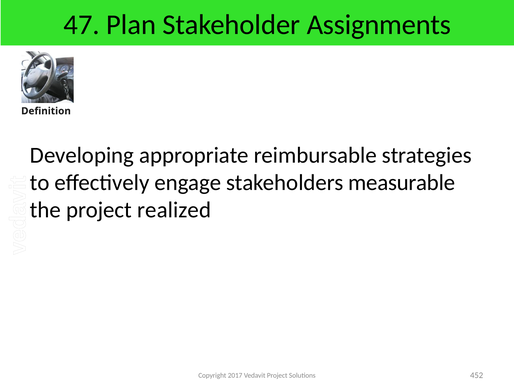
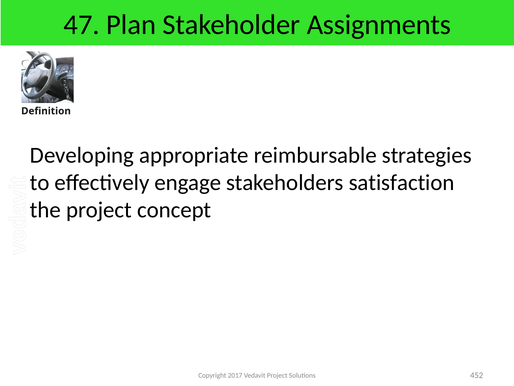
measurable: measurable -> satisfaction (402, 182)
realized: realized -> concept (174, 210)
